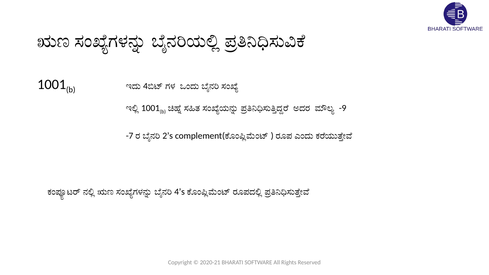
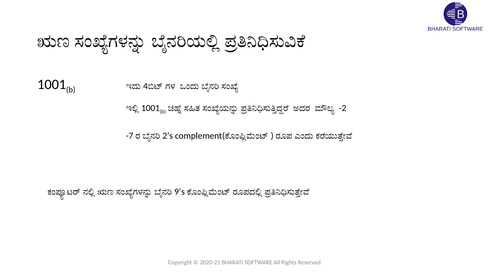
-9: -9 -> -2 (343, 108)
4’s: 4’s -> 9’s (180, 192)
